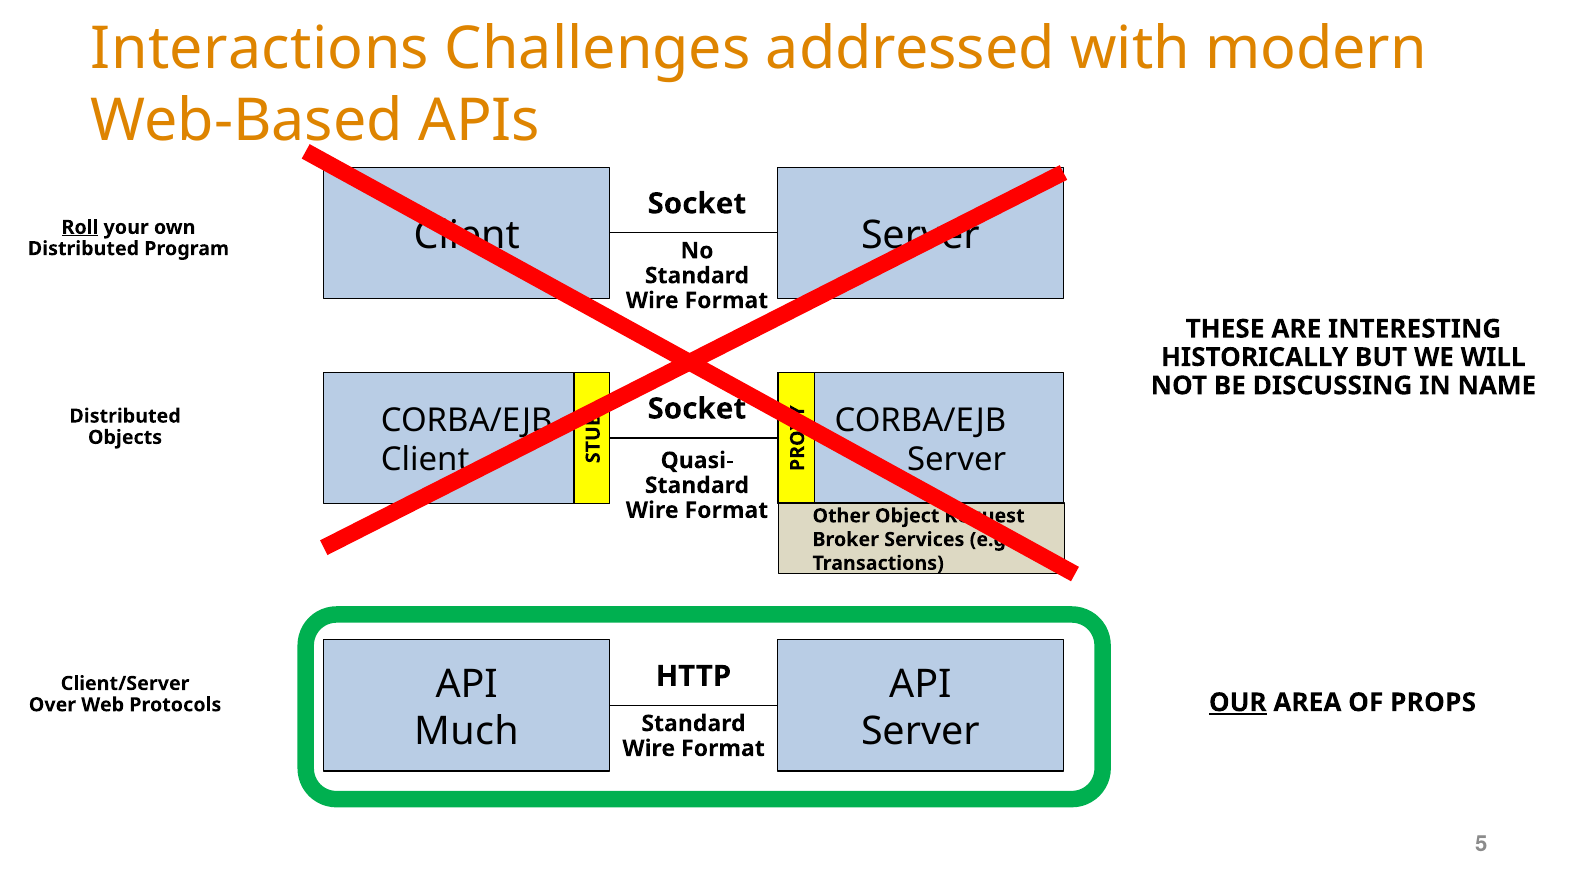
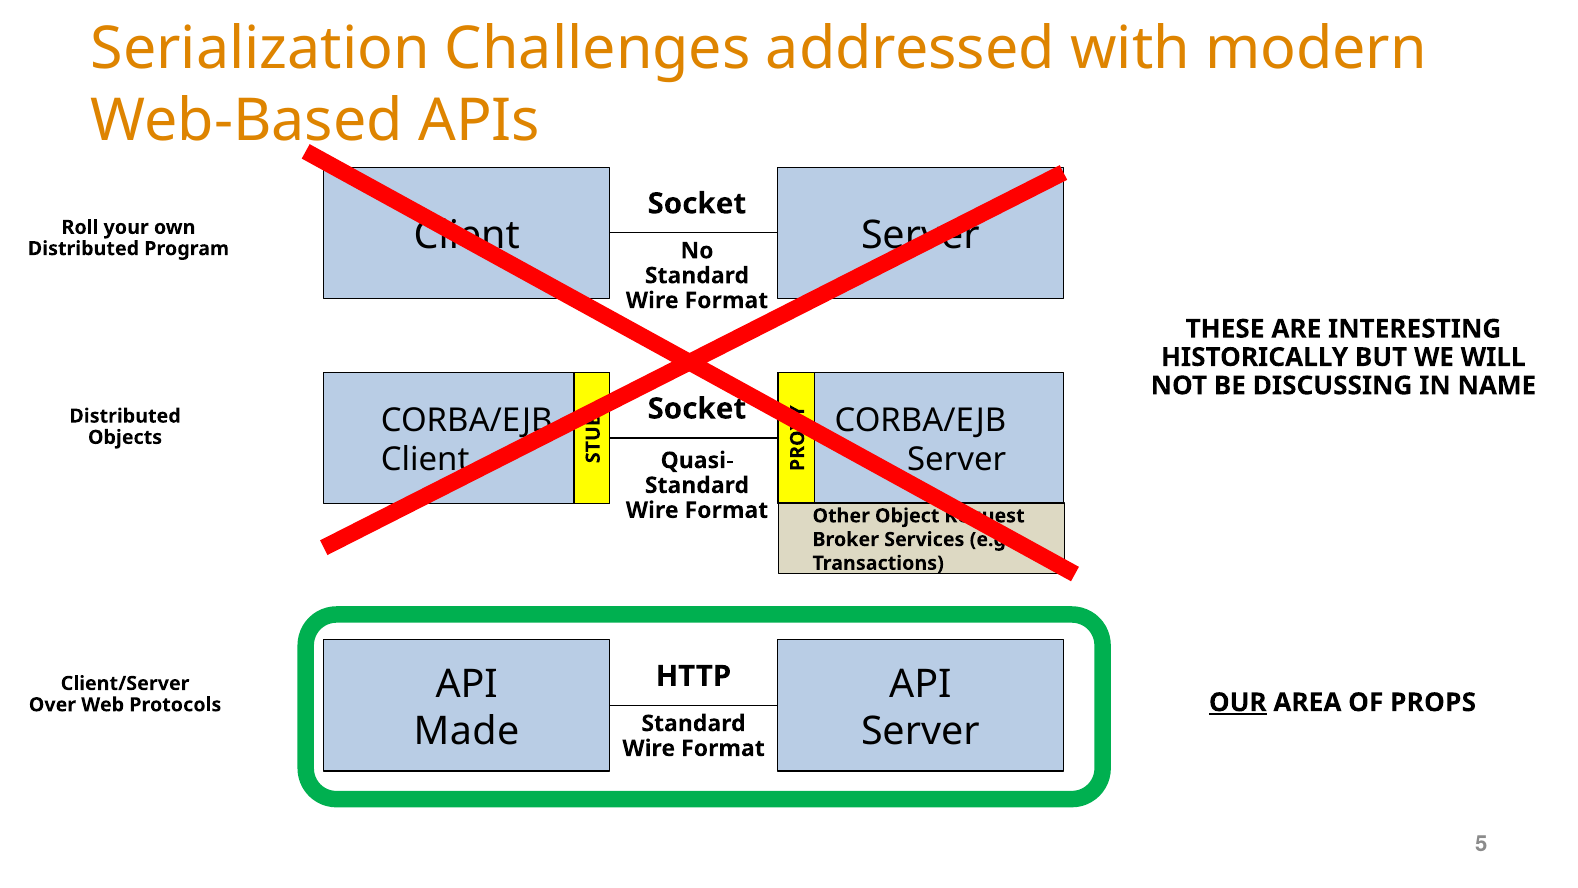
Interactions: Interactions -> Serialization (260, 49)
Roll underline: present -> none (80, 227)
Much: Much -> Made (467, 732)
